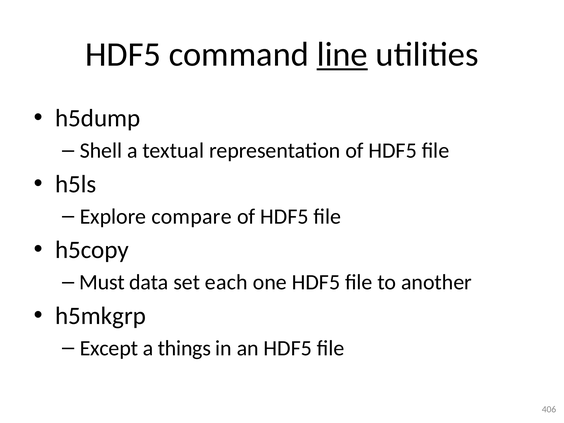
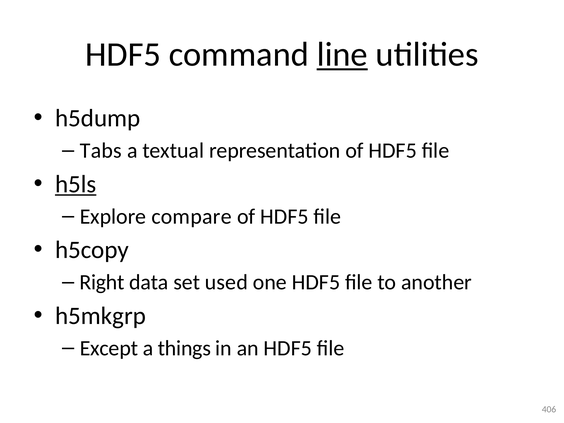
Shell: Shell -> Tabs (101, 151)
h5ls underline: none -> present (76, 184)
Must: Must -> Right (102, 282)
each: each -> used (226, 282)
